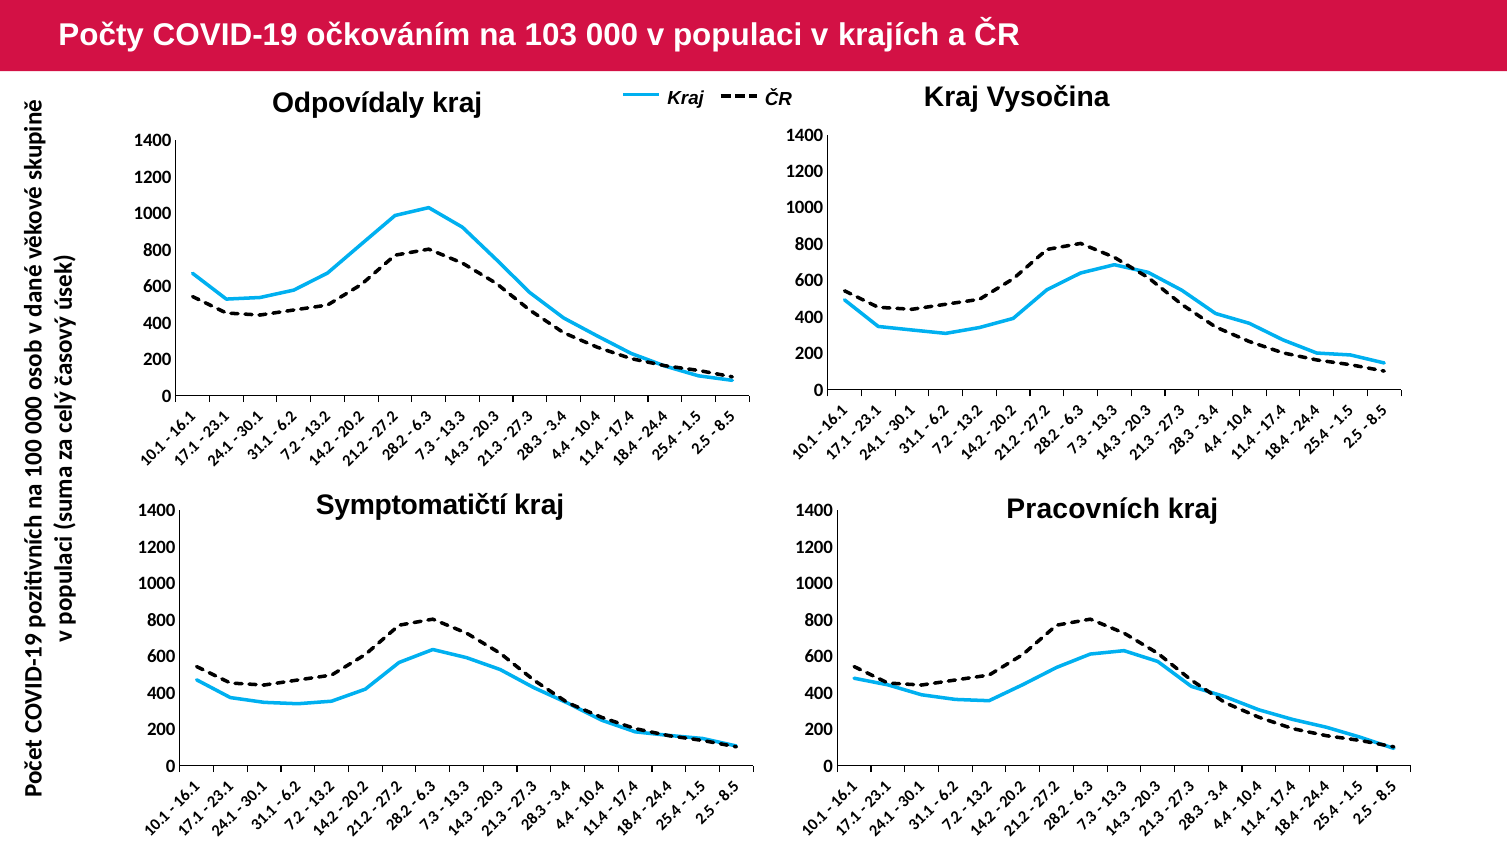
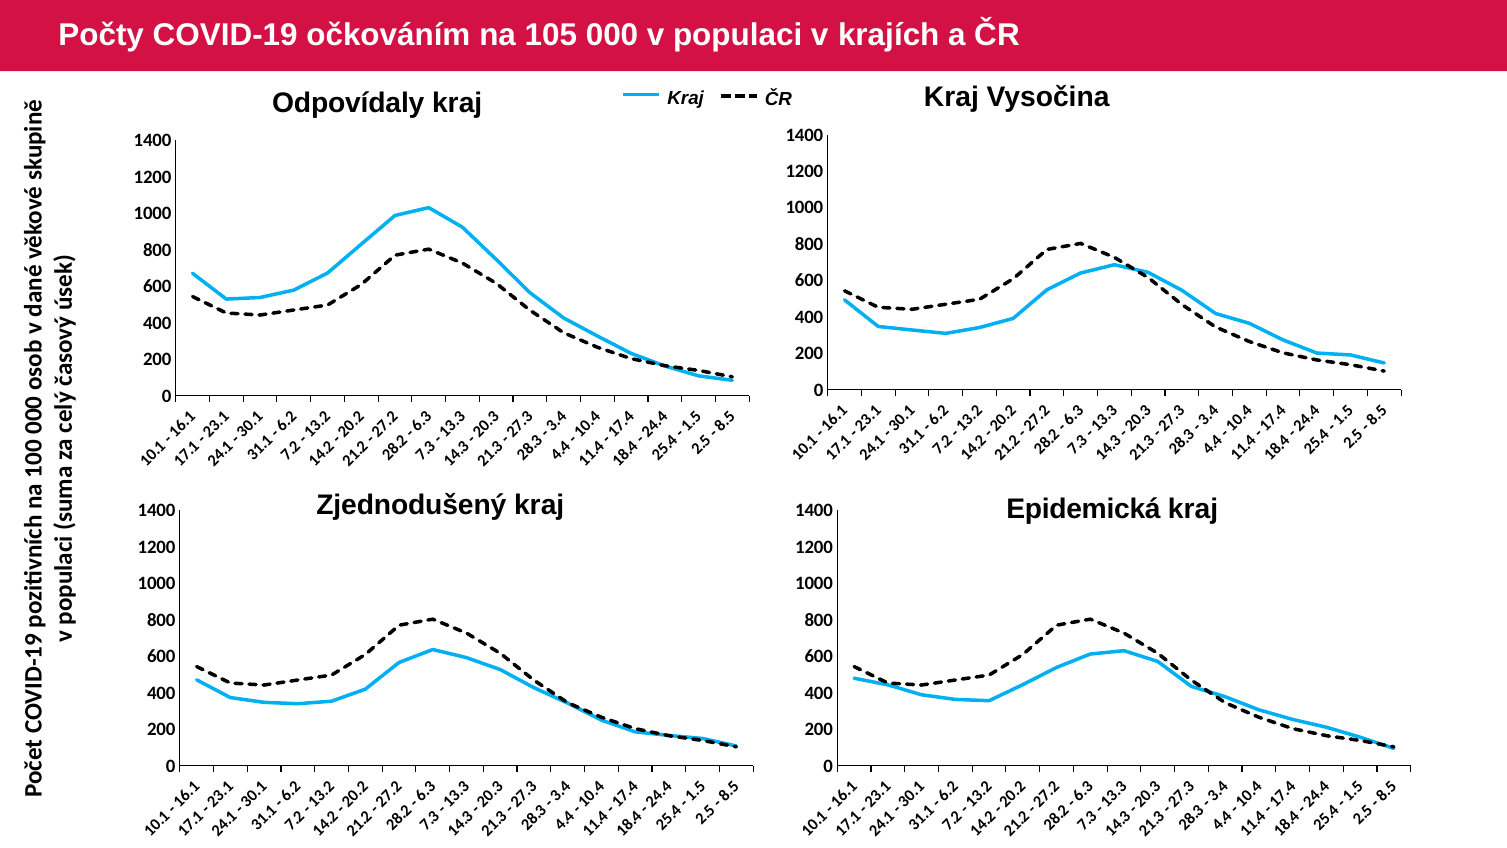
103: 103 -> 105 (551, 35)
Symptomatičtí: Symptomatičtí -> Zjednodušený (411, 505)
Pracovních: Pracovních -> Epidemická (1083, 509)
